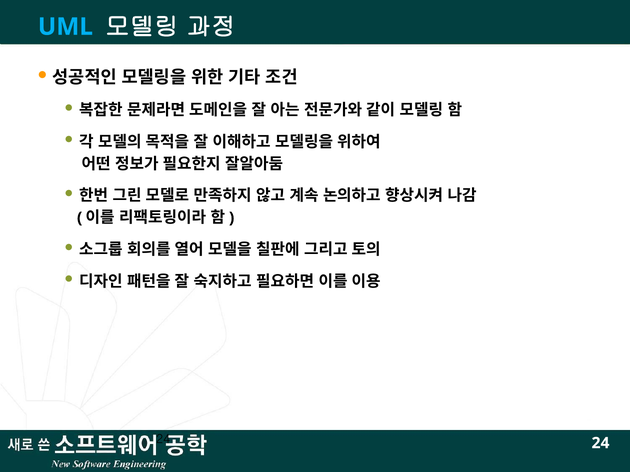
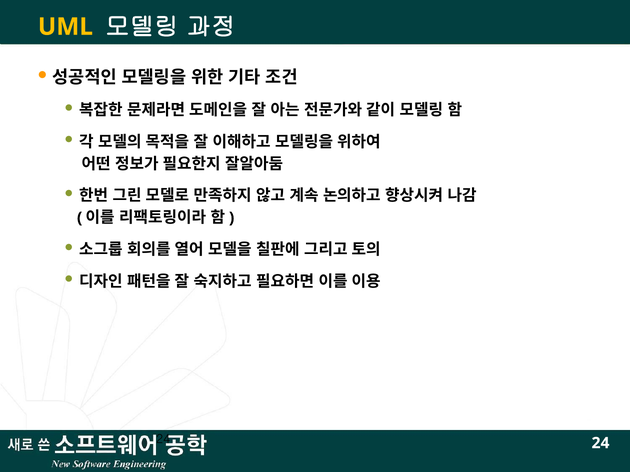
UML colour: light blue -> yellow (65, 27)
